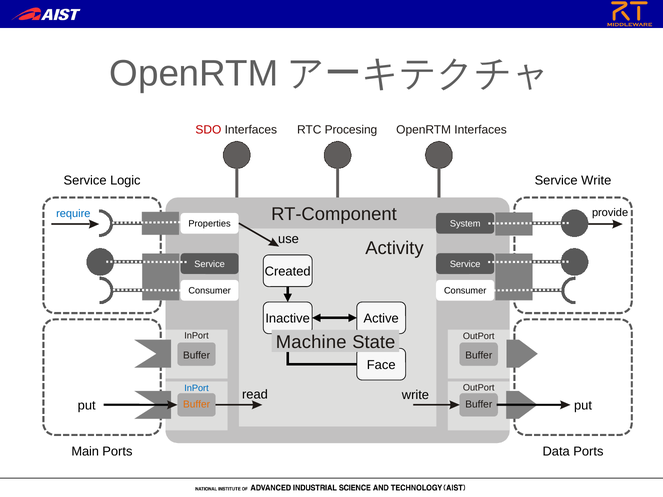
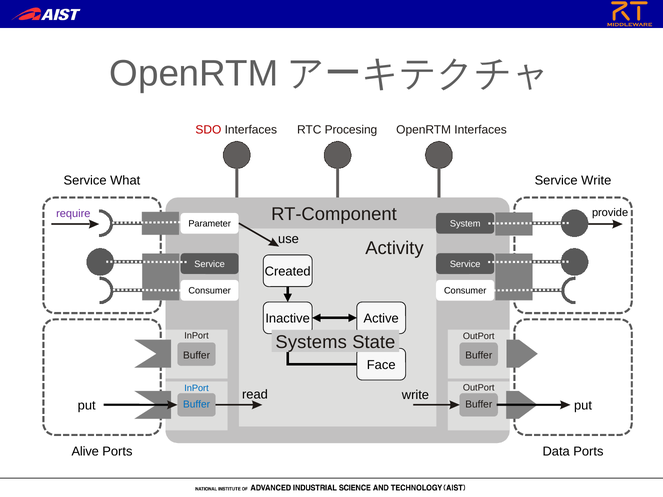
Logic: Logic -> What (125, 180)
require colour: blue -> purple (73, 214)
Properties: Properties -> Parameter (210, 224)
Machine: Machine -> Systems (311, 342)
Buffer colour: orange -> blue (197, 404)
Main: Main -> Alive (85, 452)
